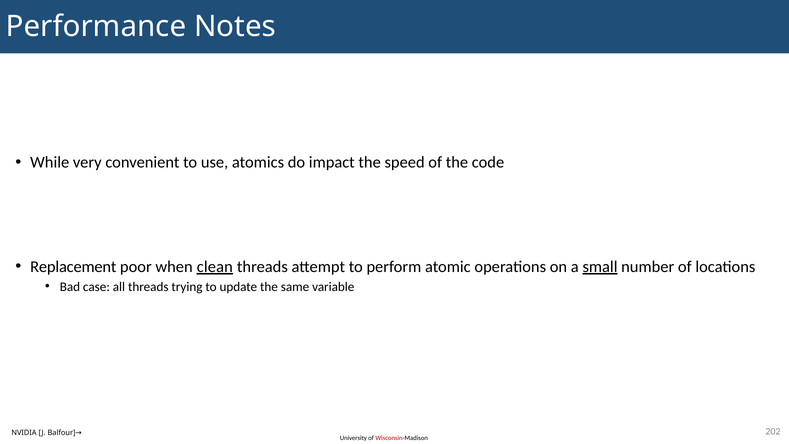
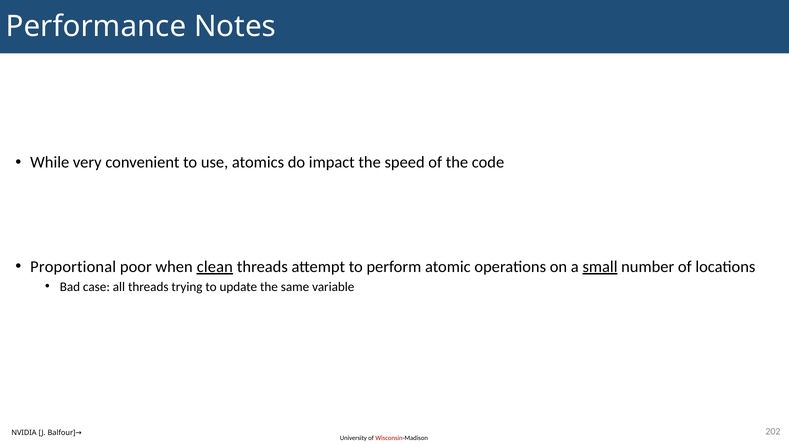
Replacement: Replacement -> Proportional (73, 266)
